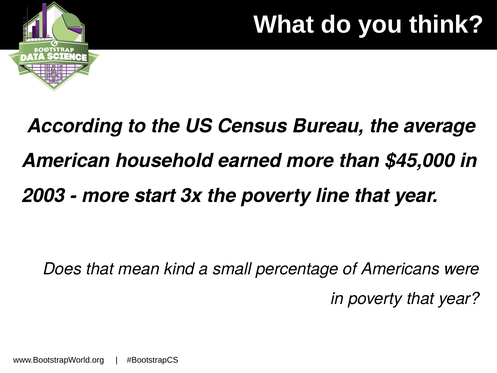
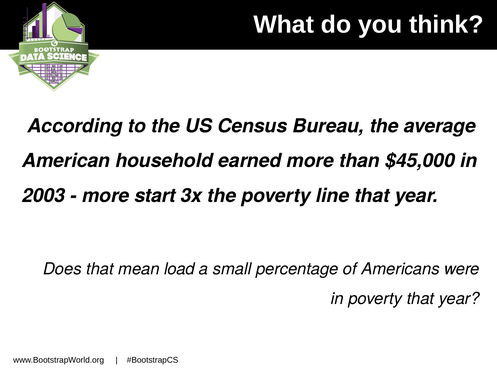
kind: kind -> load (179, 269)
